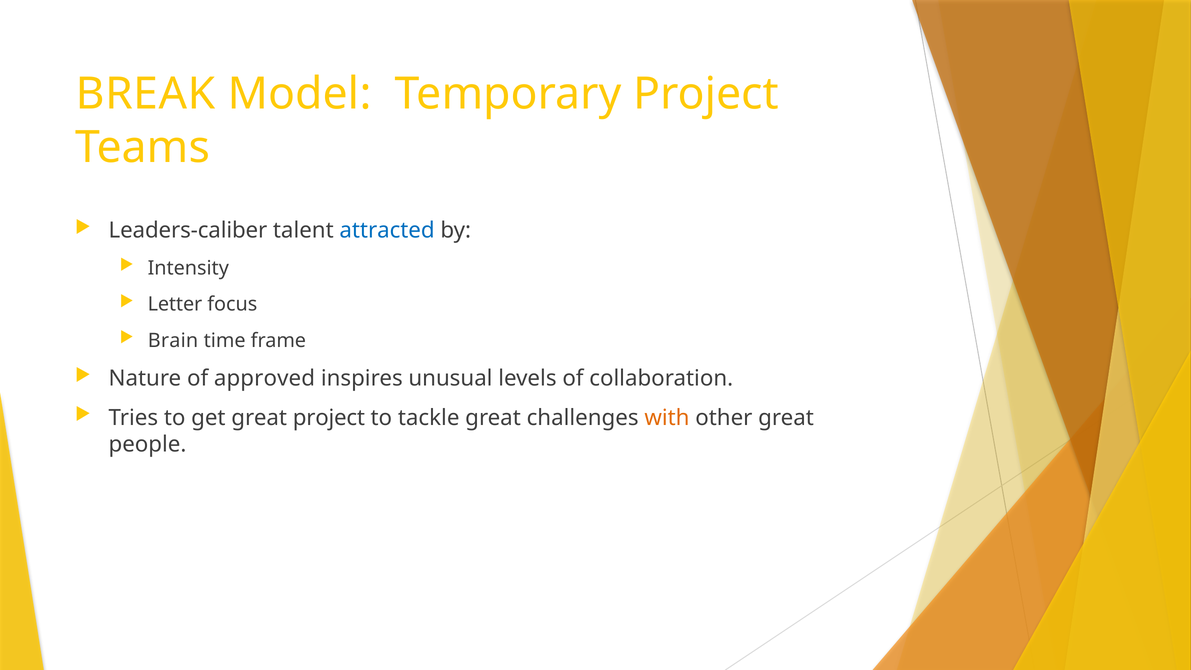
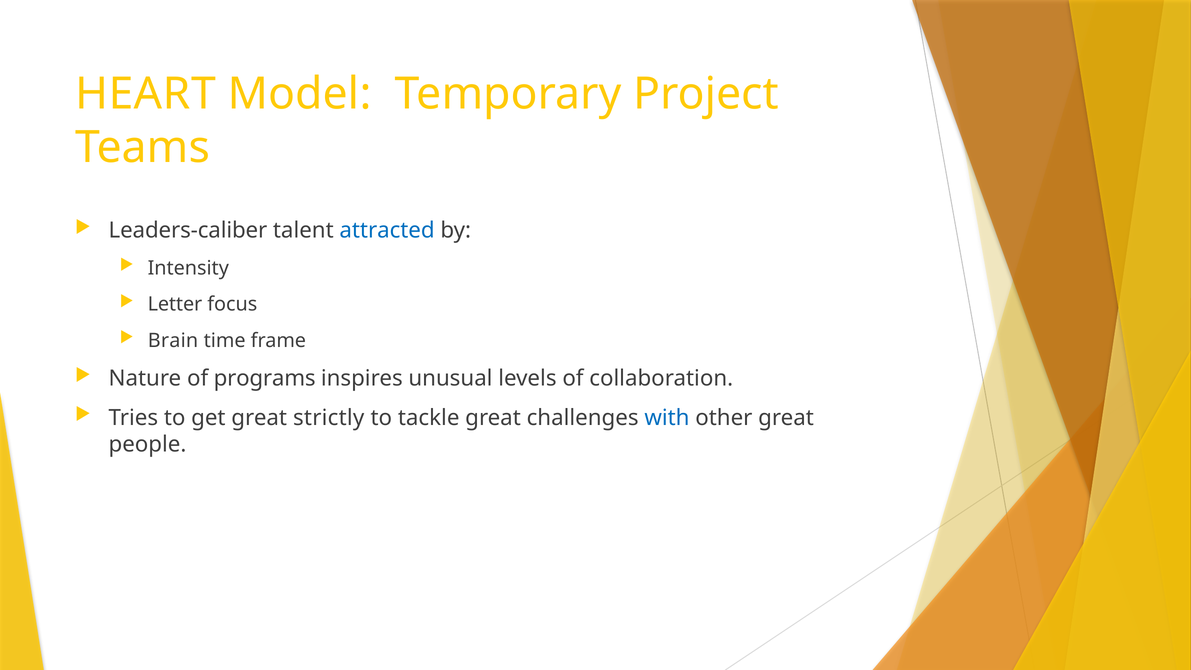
BREAK: BREAK -> HEART (145, 94)
approved: approved -> programs (265, 378)
great project: project -> strictly (329, 418)
with colour: orange -> blue (667, 418)
